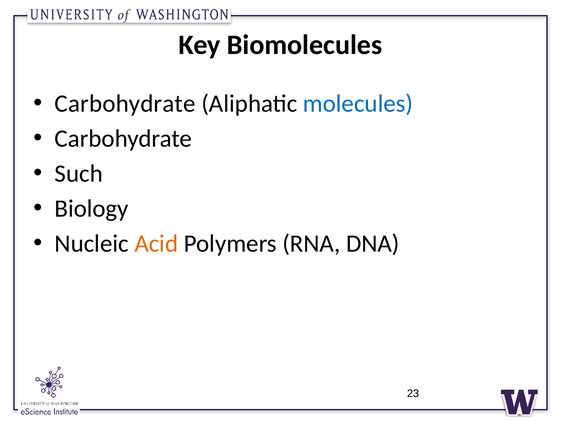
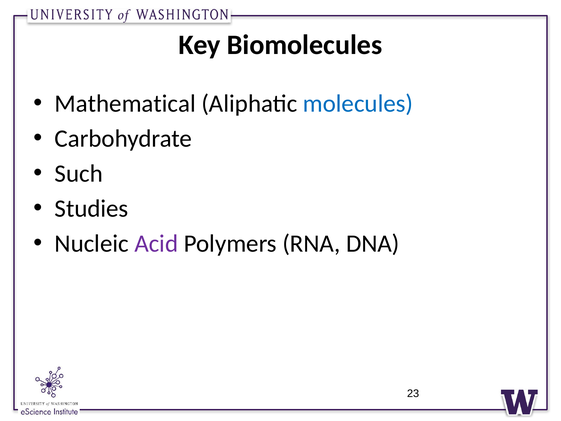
Carbohydrate: Carbohydrate -> Mathematical (125, 104)
Biology: Biology -> Studies (91, 208)
Acid colour: orange -> purple (156, 243)
